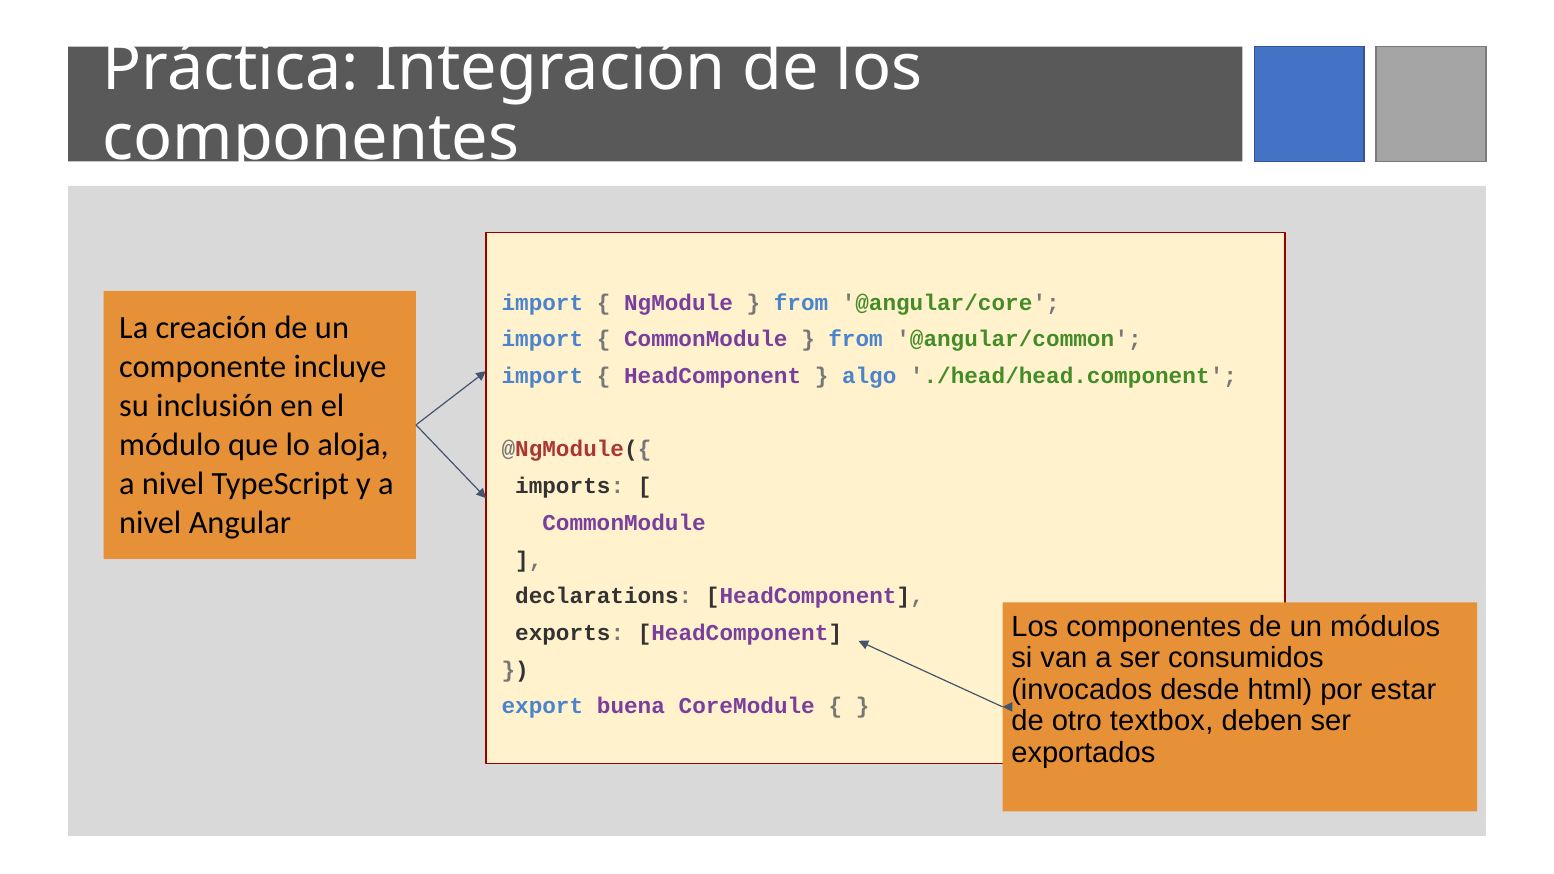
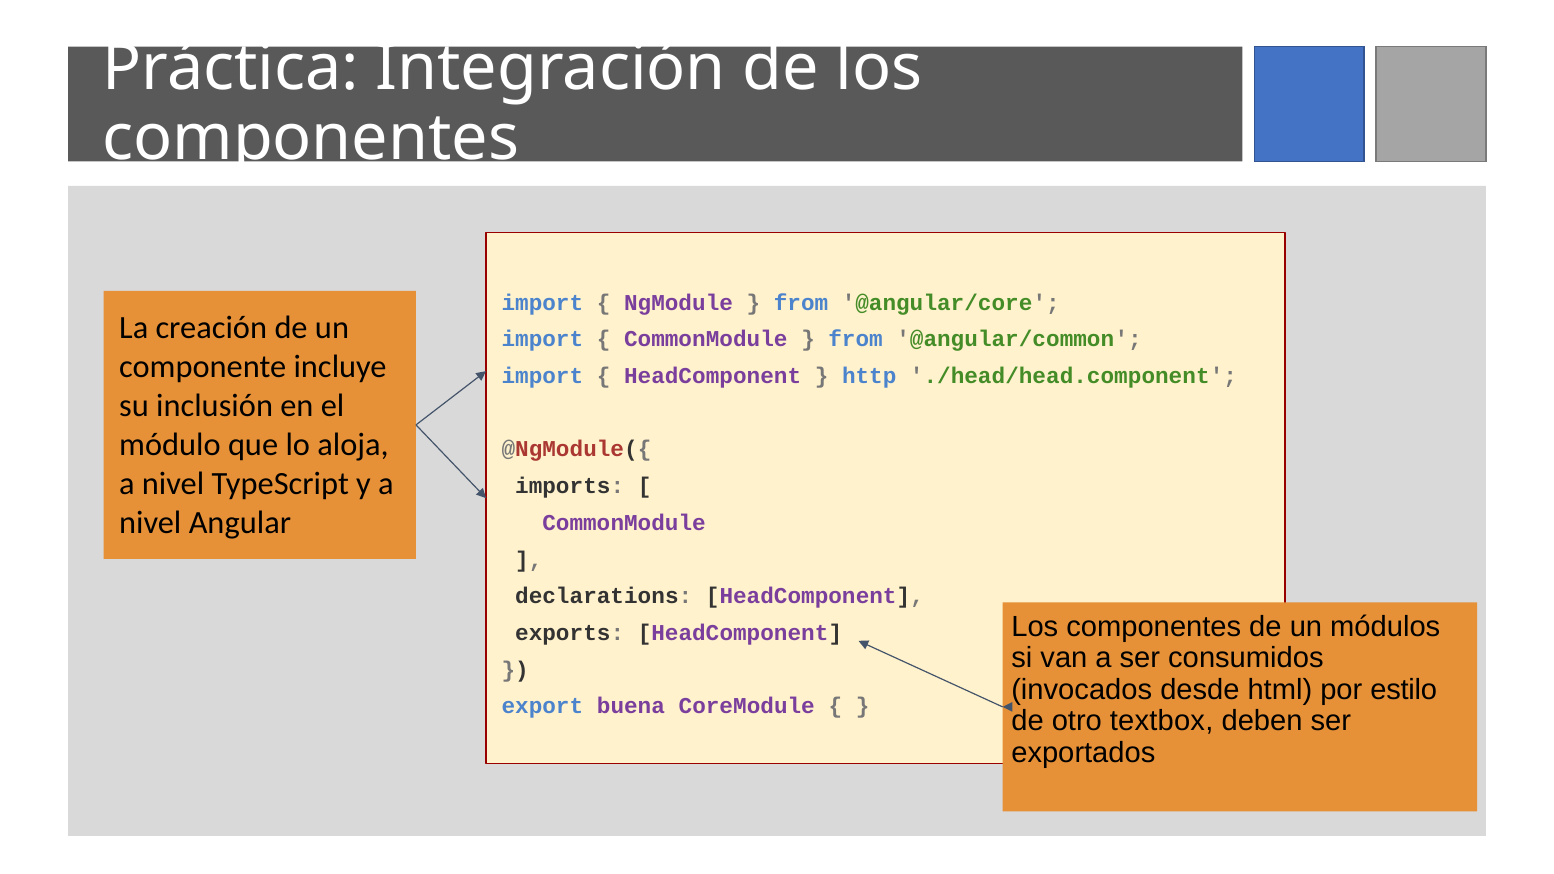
algo: algo -> http (869, 376)
estar: estar -> estilo (1404, 690)
